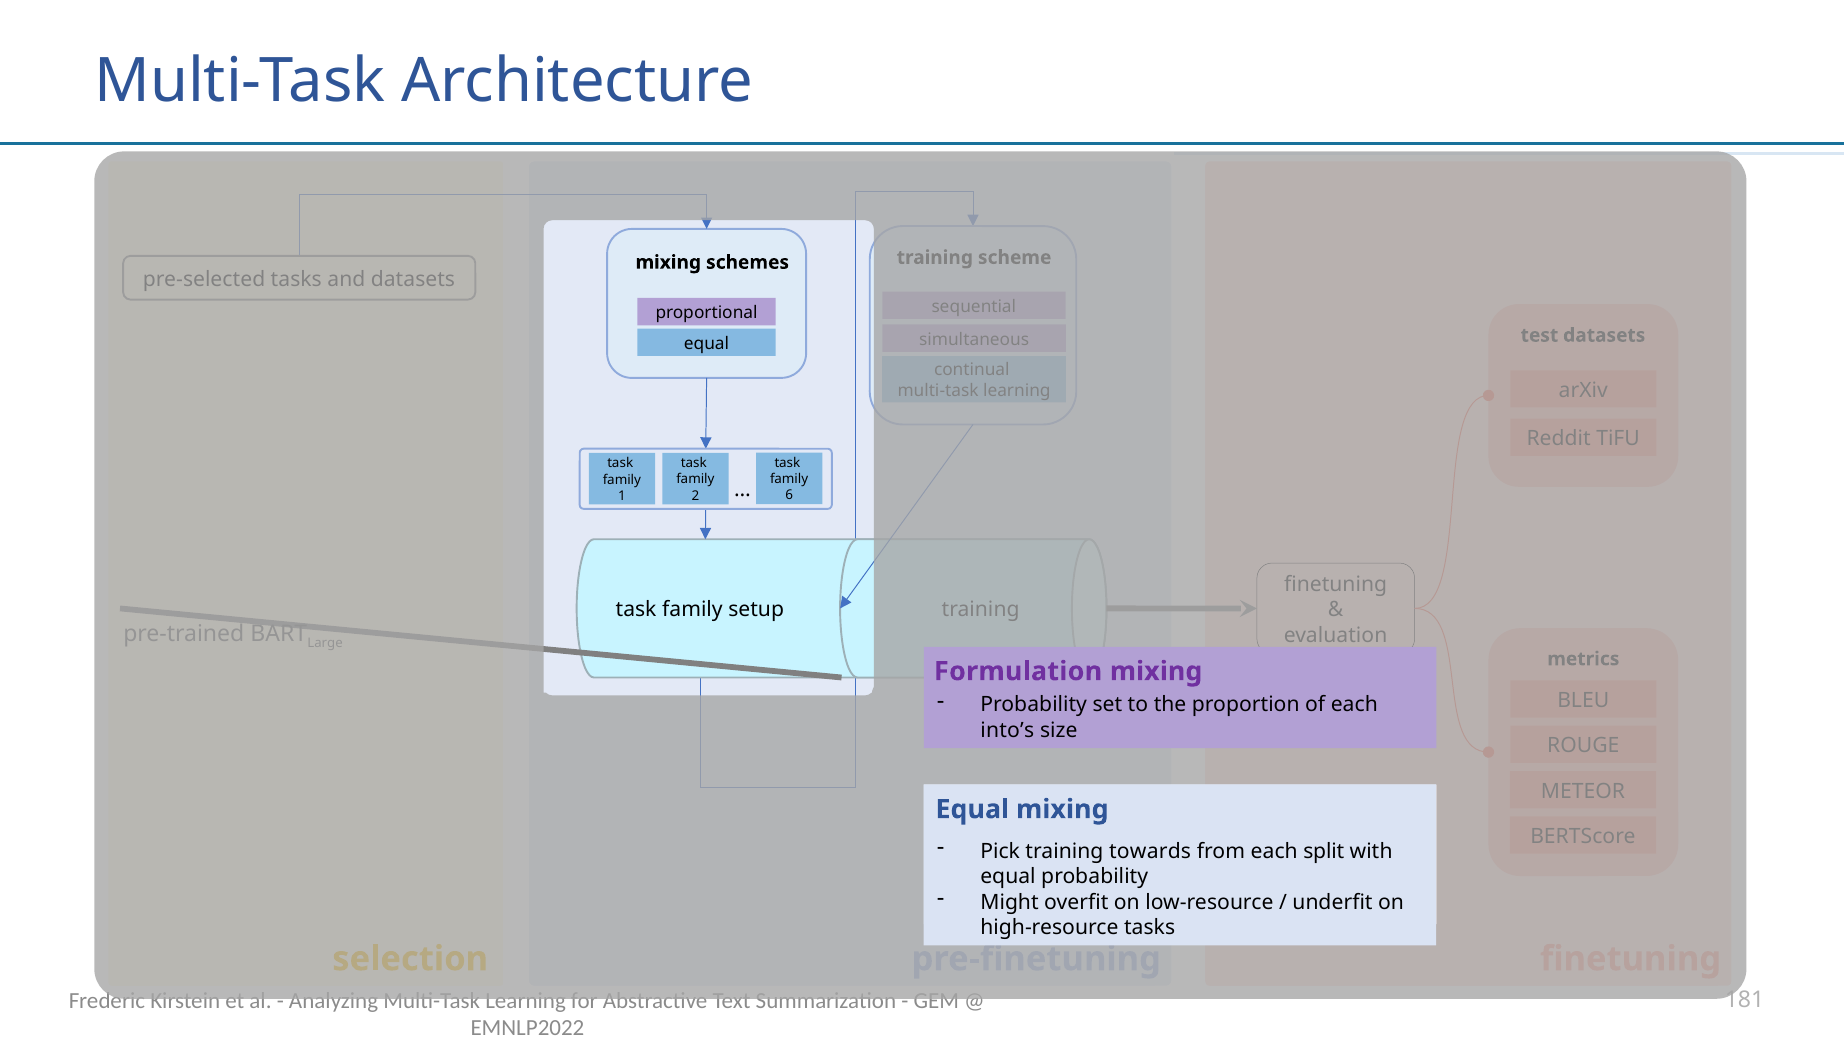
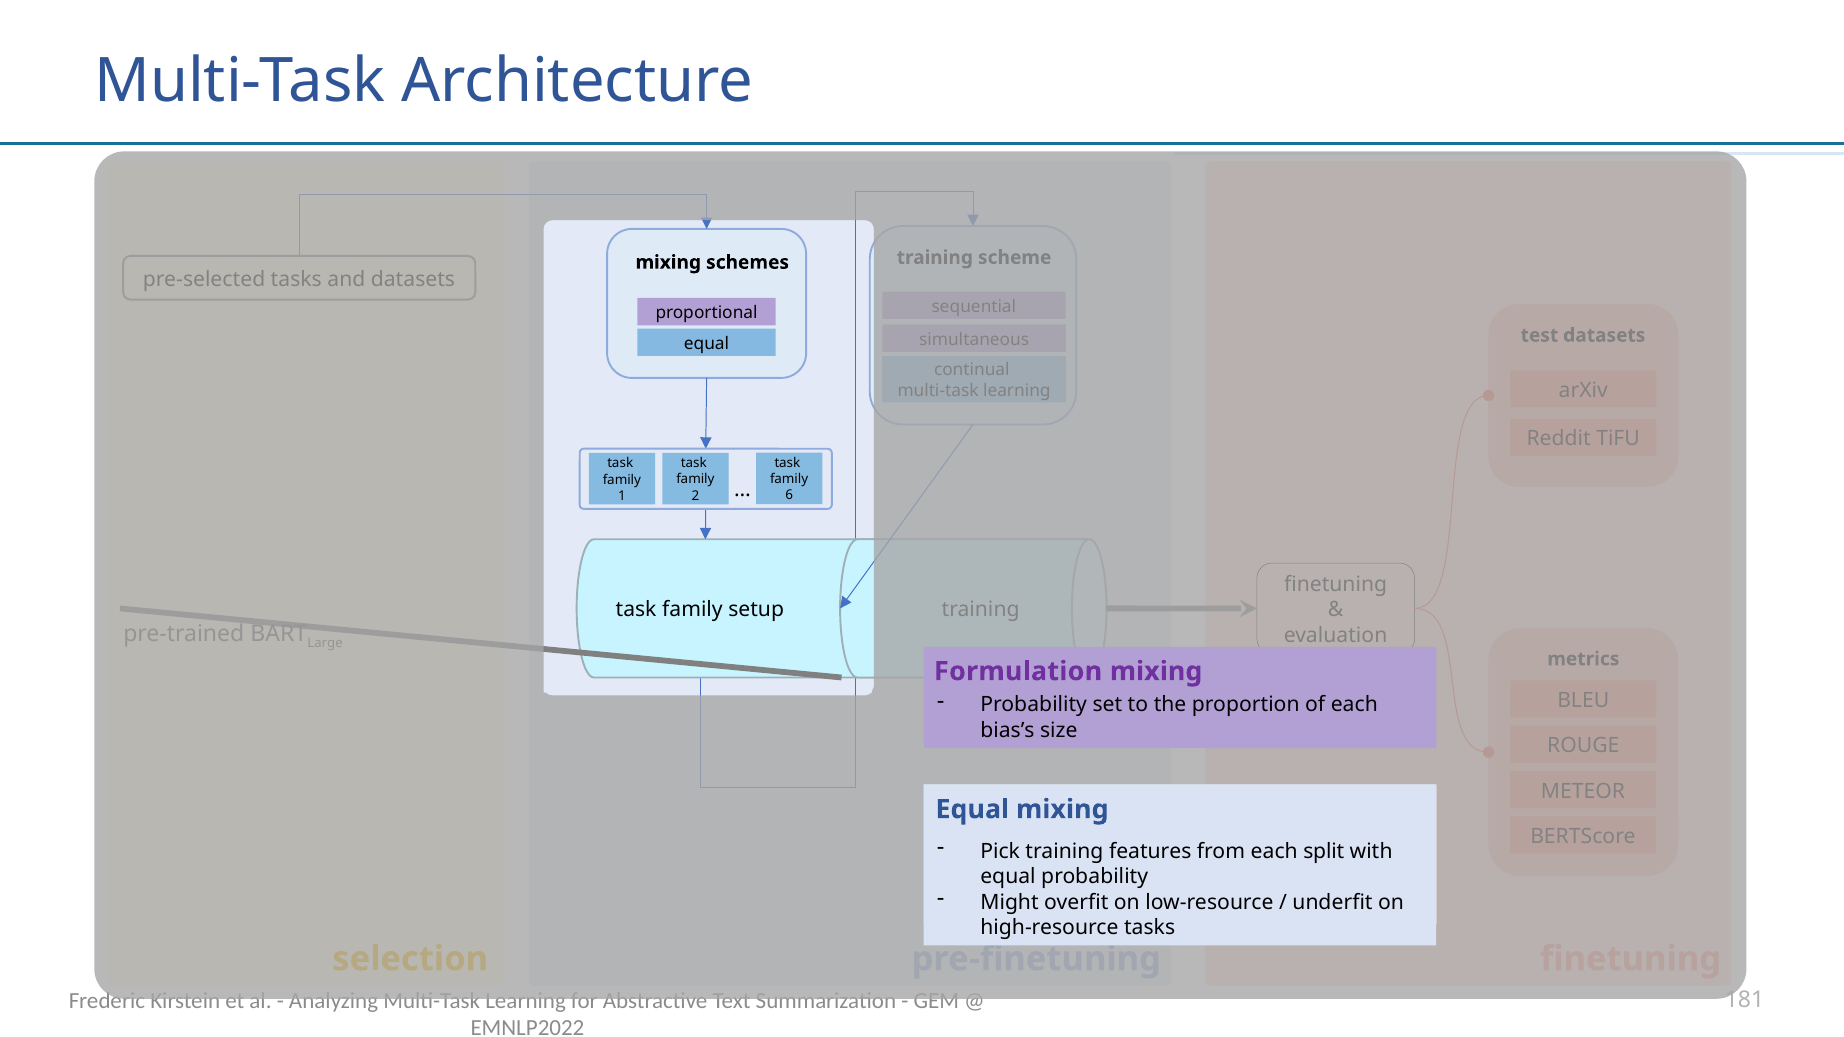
into’s: into’s -> bias’s (1007, 730)
towards: towards -> features (1150, 852)
